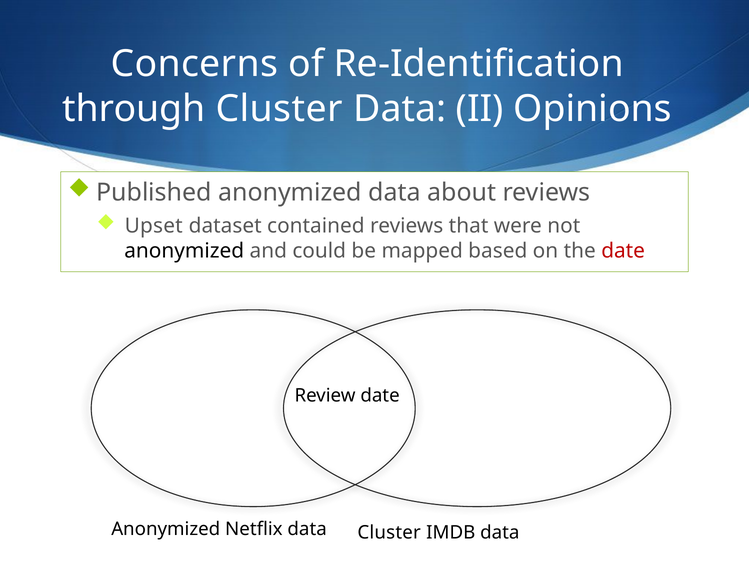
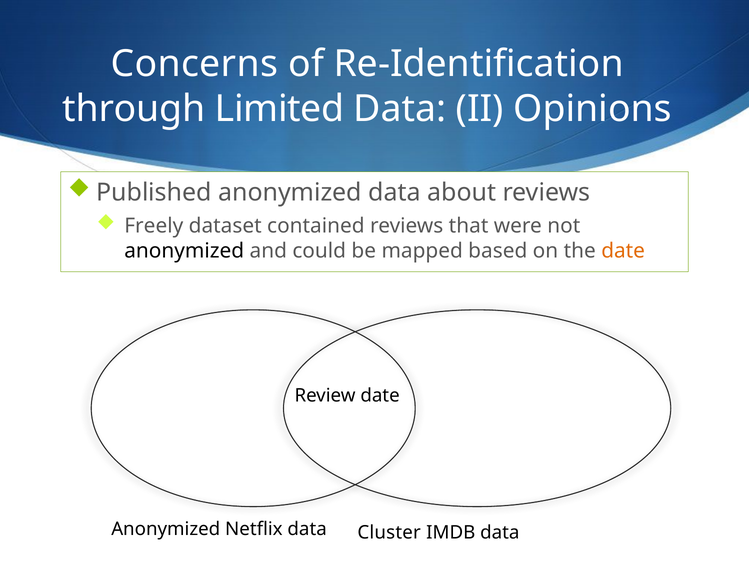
through Cluster: Cluster -> Limited (280, 109)
Upset: Upset -> Freely (154, 226)
date colour: red -> orange (623, 251)
